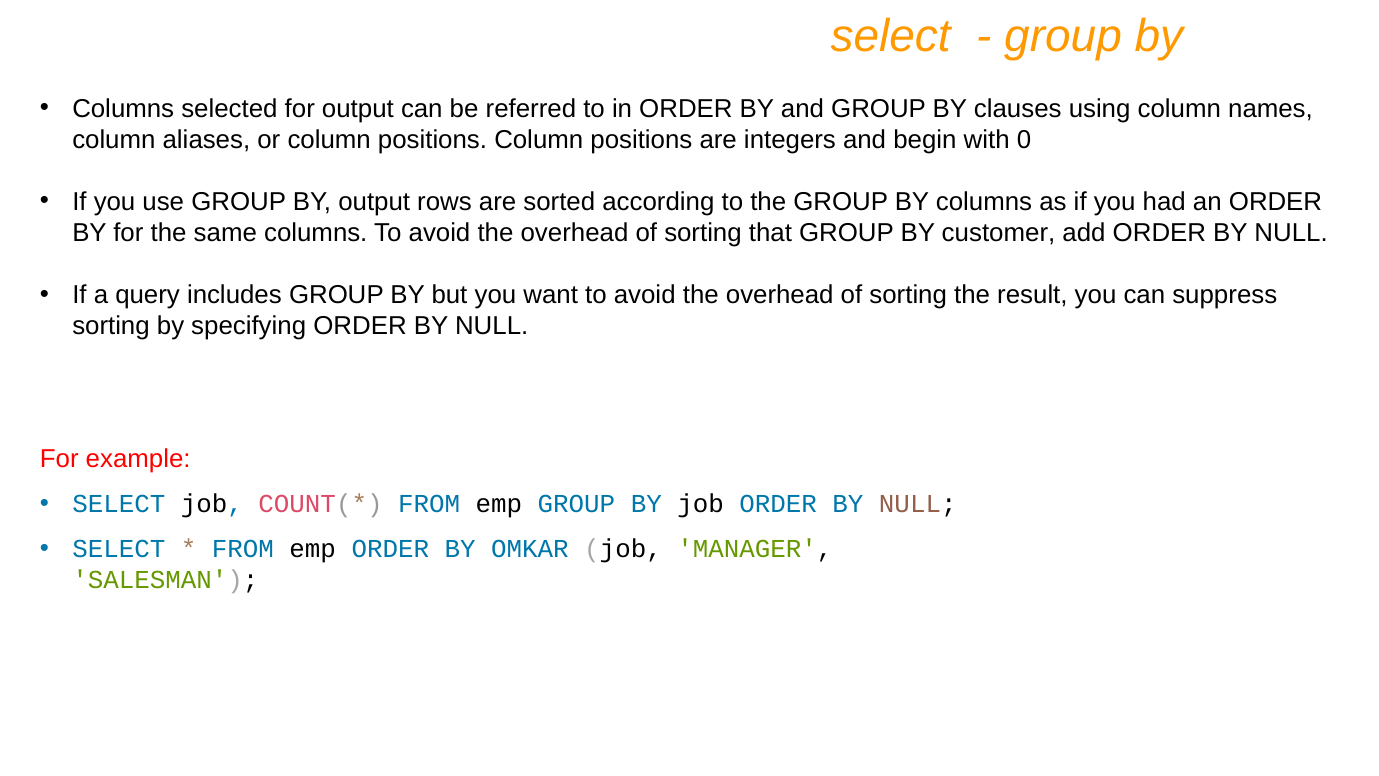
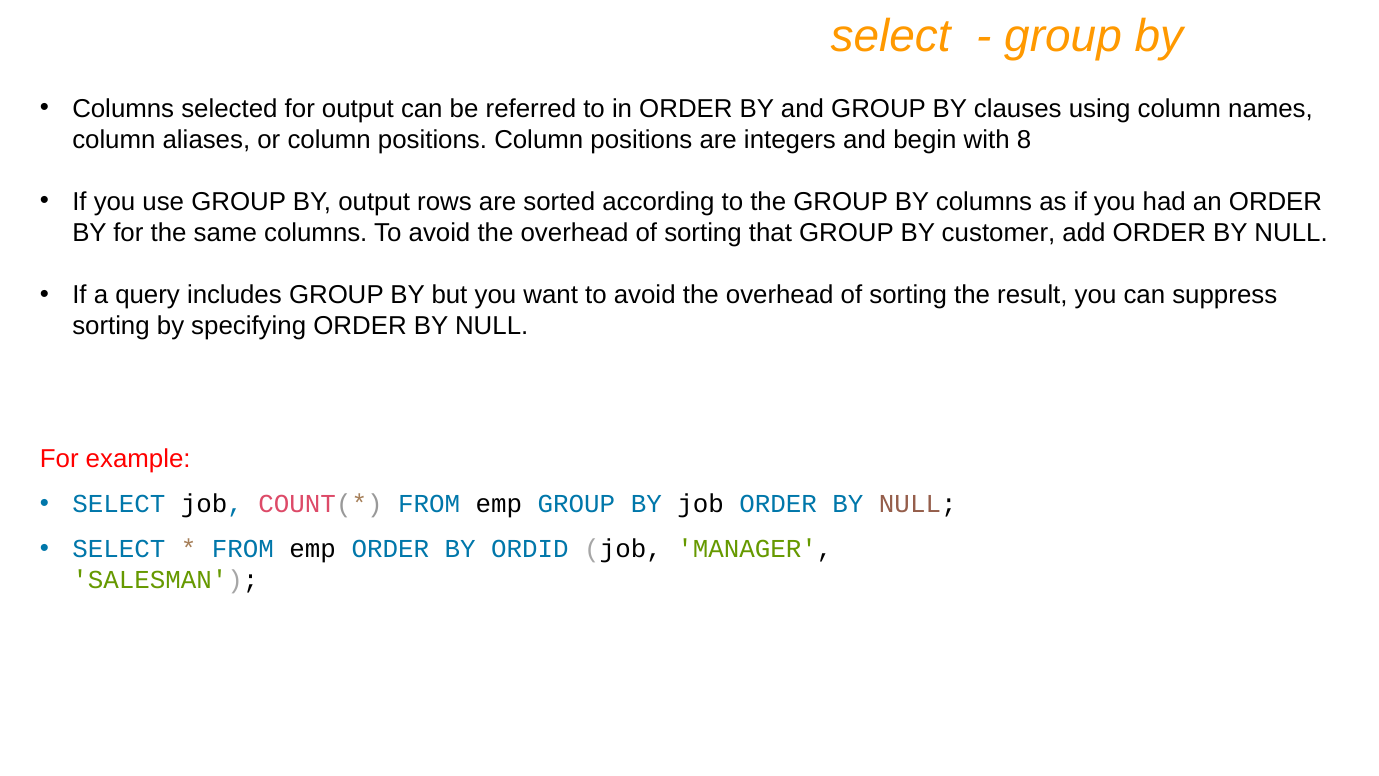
0: 0 -> 8 (1024, 140)
OMKAR: OMKAR -> ORDID (530, 549)
